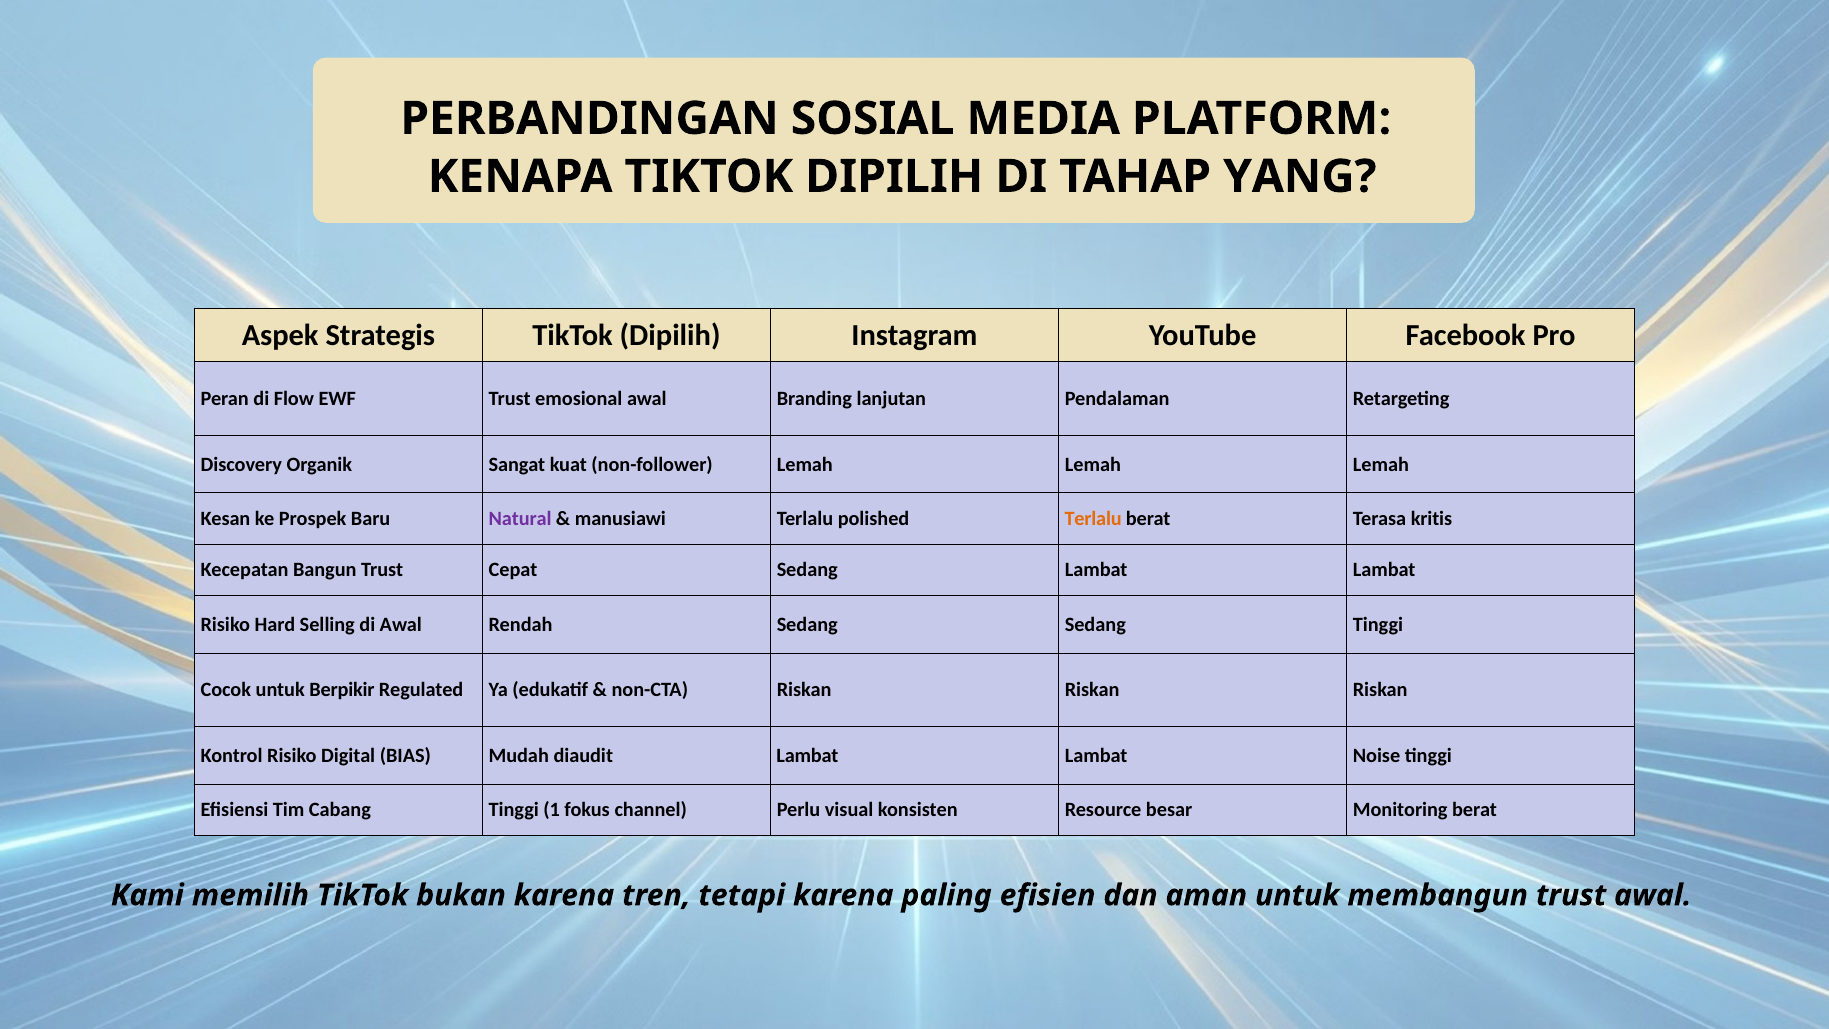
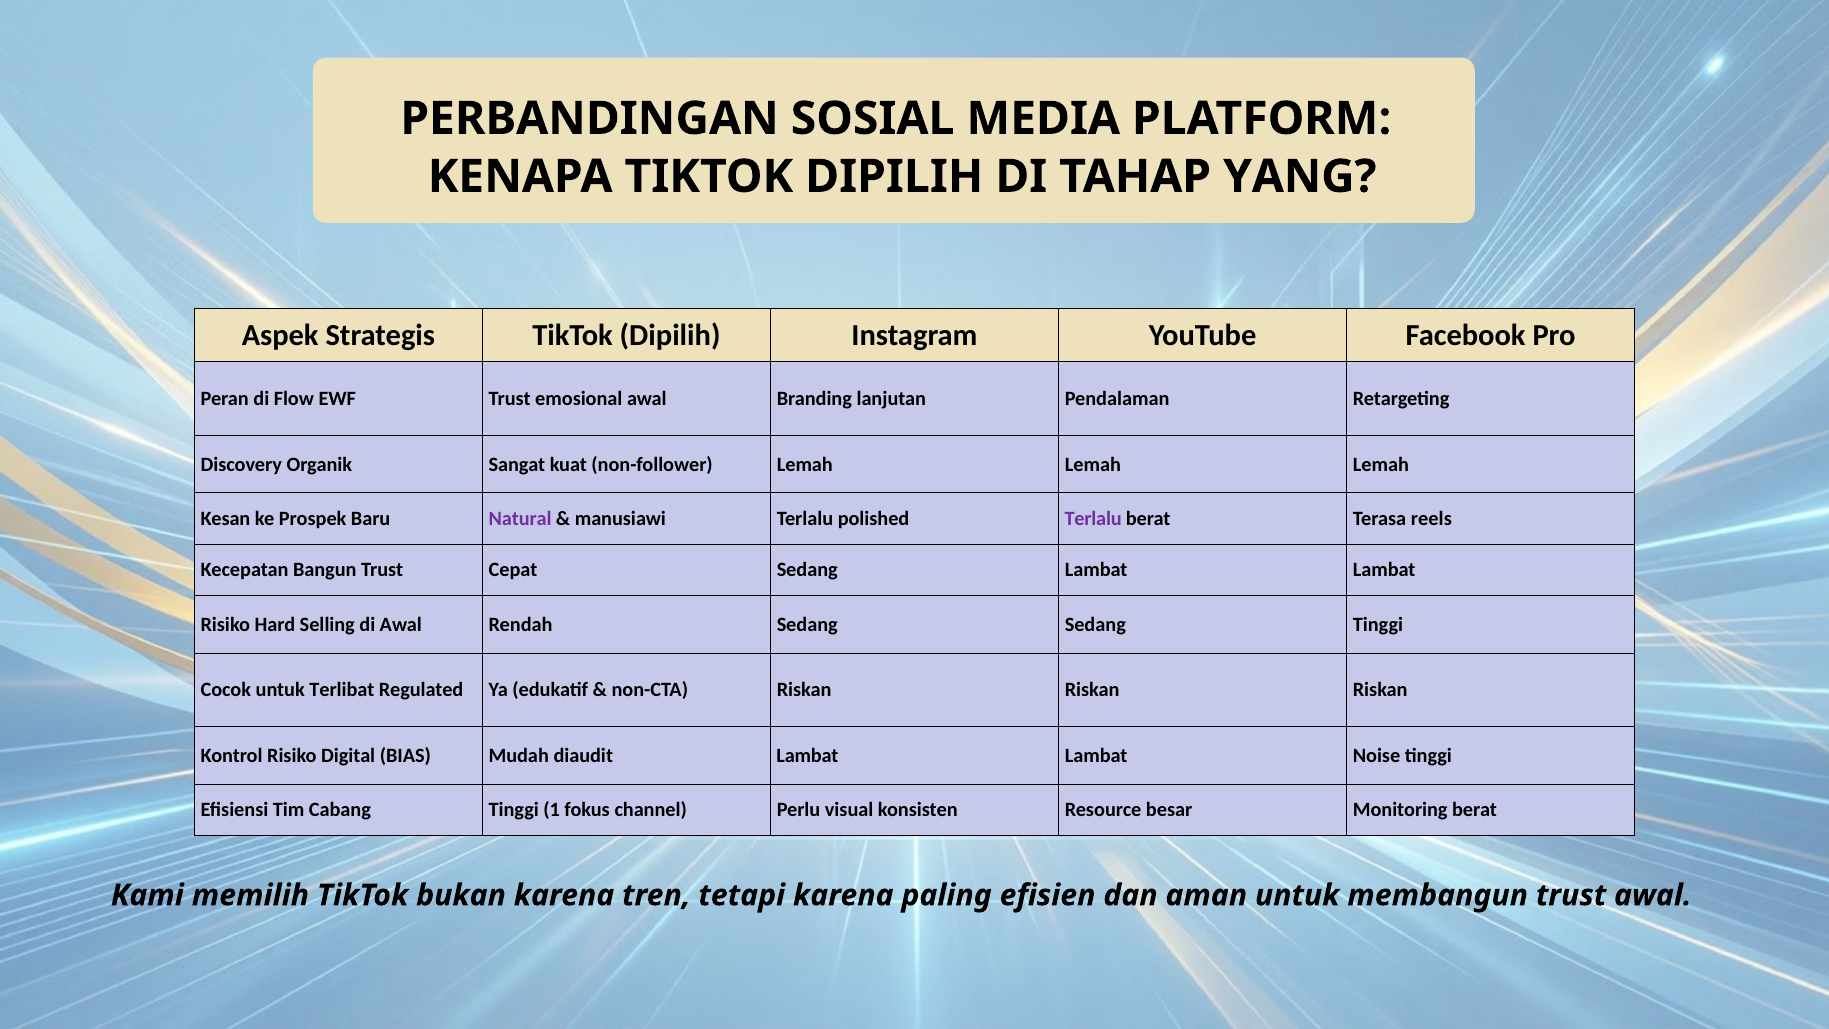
Terlalu colour: orange -> purple (1093, 519)
kritis: kritis -> reels (1431, 519)
Berpikir: Berpikir -> Terlibat (342, 690)
